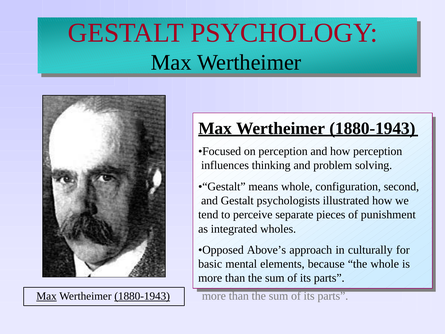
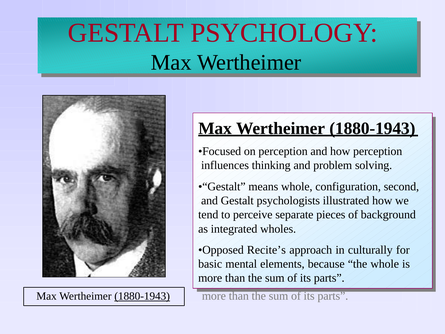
punishment: punishment -> background (388, 215)
Above’s: Above’s -> Recite’s (266, 250)
Max underline: present -> none (47, 296)
